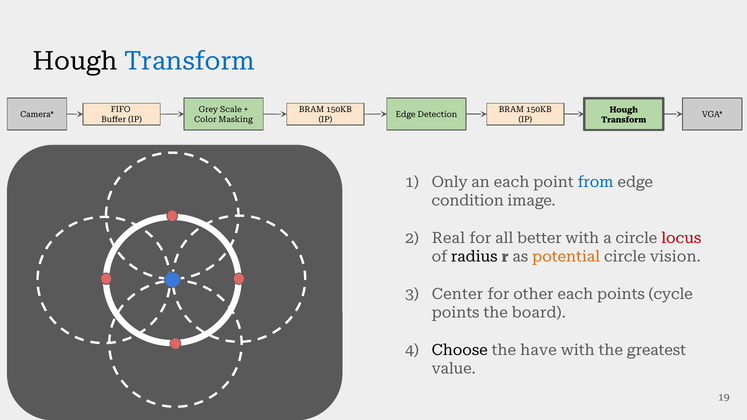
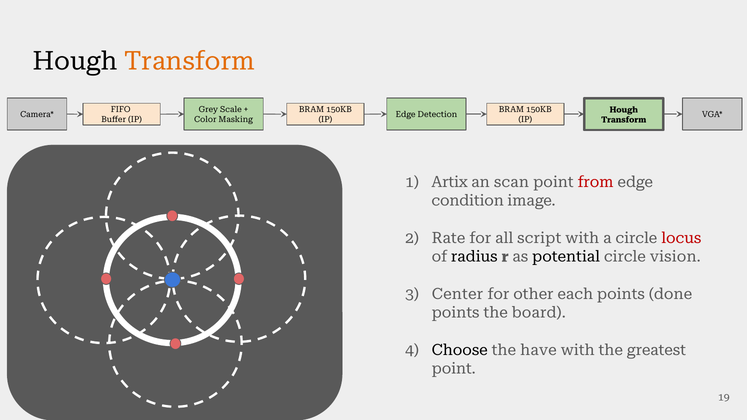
Transform colour: blue -> orange (189, 61)
Only: Only -> Artix (450, 182)
an each: each -> scan (511, 182)
from colour: blue -> red (596, 182)
Real: Real -> Rate (449, 238)
better: better -> script (539, 238)
potential colour: orange -> black (566, 257)
cycle: cycle -> done (670, 294)
value: value -> point (454, 369)
